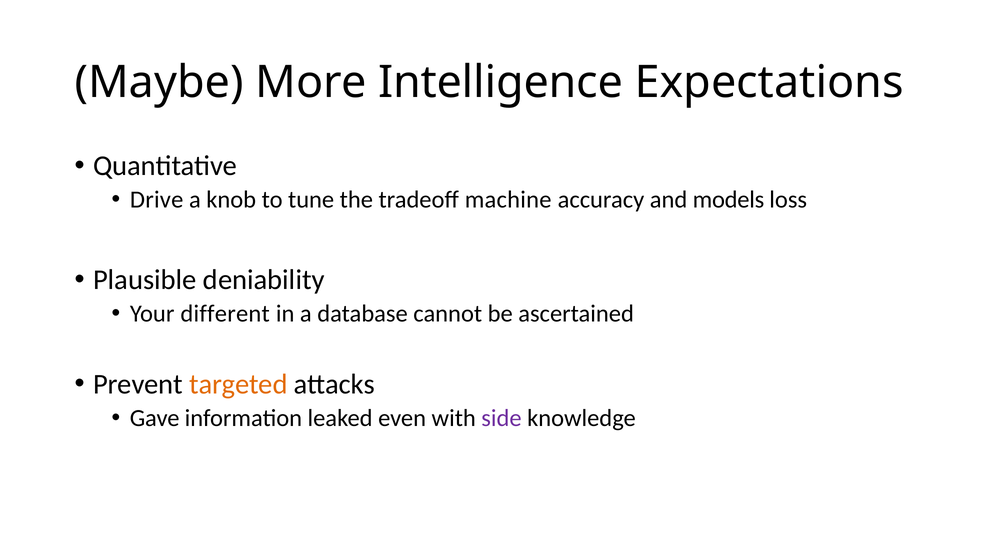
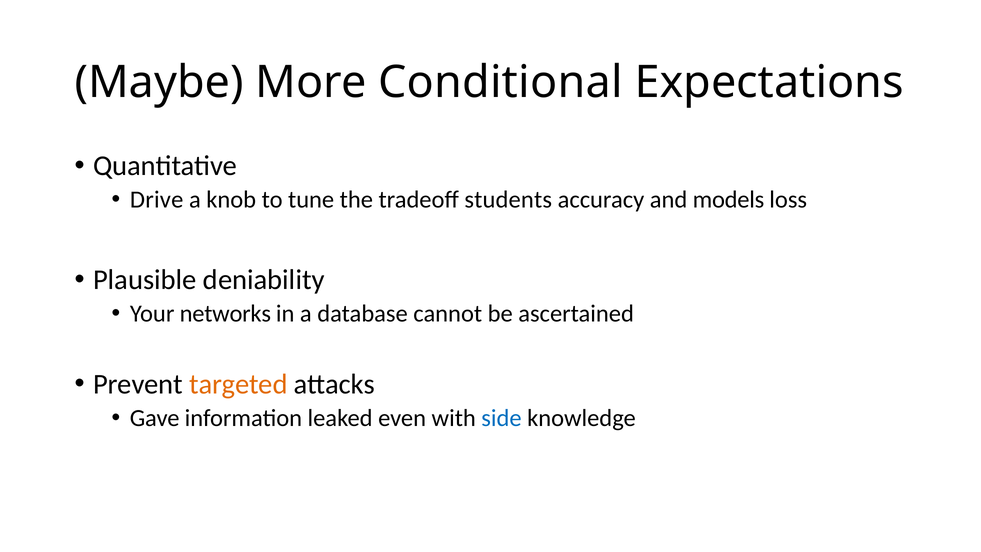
Intelligence: Intelligence -> Conditional (500, 82)
machine: machine -> students (508, 200)
different: different -> networks (225, 314)
side colour: purple -> blue (502, 418)
